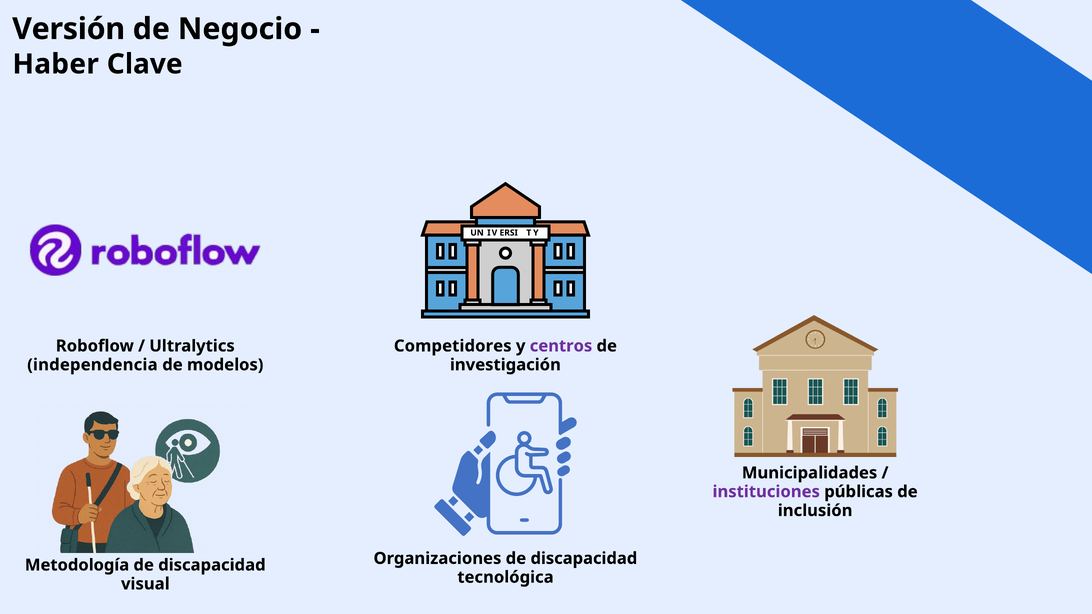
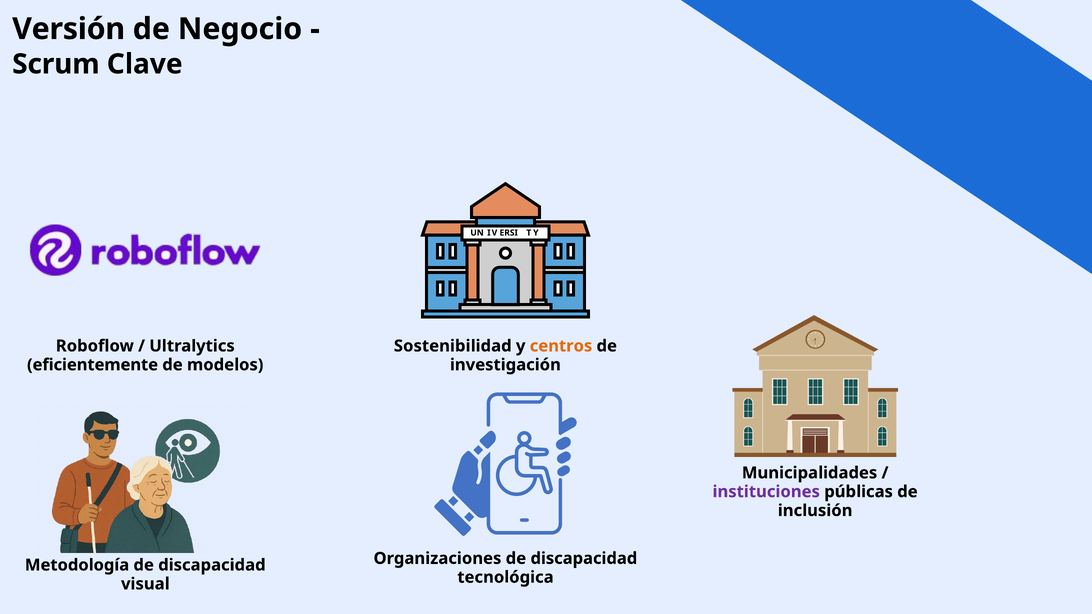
Haber: Haber -> Scrum (56, 64)
Competidores: Competidores -> Sostenibilidad (453, 346)
centros colour: purple -> orange (561, 346)
independencia: independencia -> eficientemente (93, 365)
